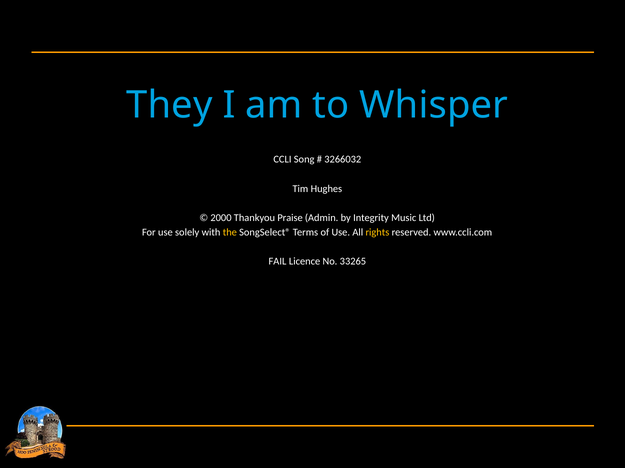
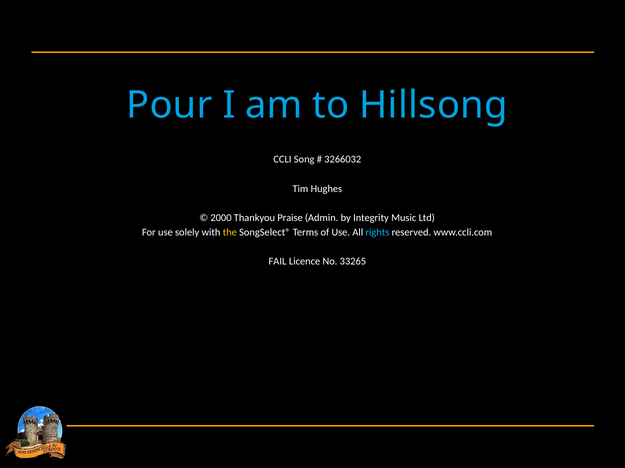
They: They -> Pour (169, 105)
Whisper: Whisper -> Hillsong (434, 105)
rights colour: yellow -> light blue (377, 233)
